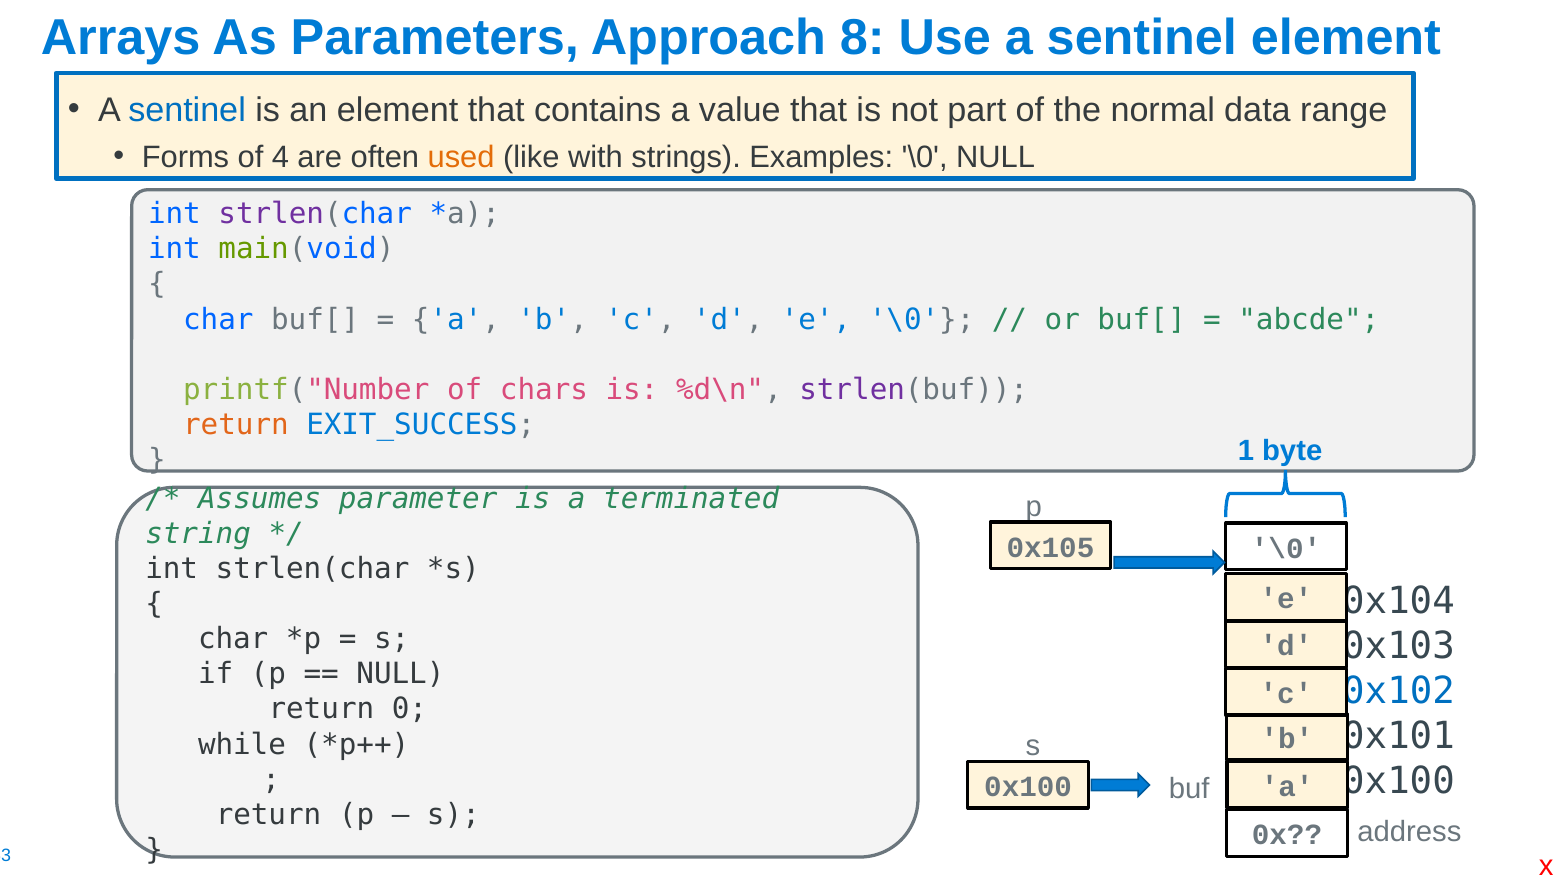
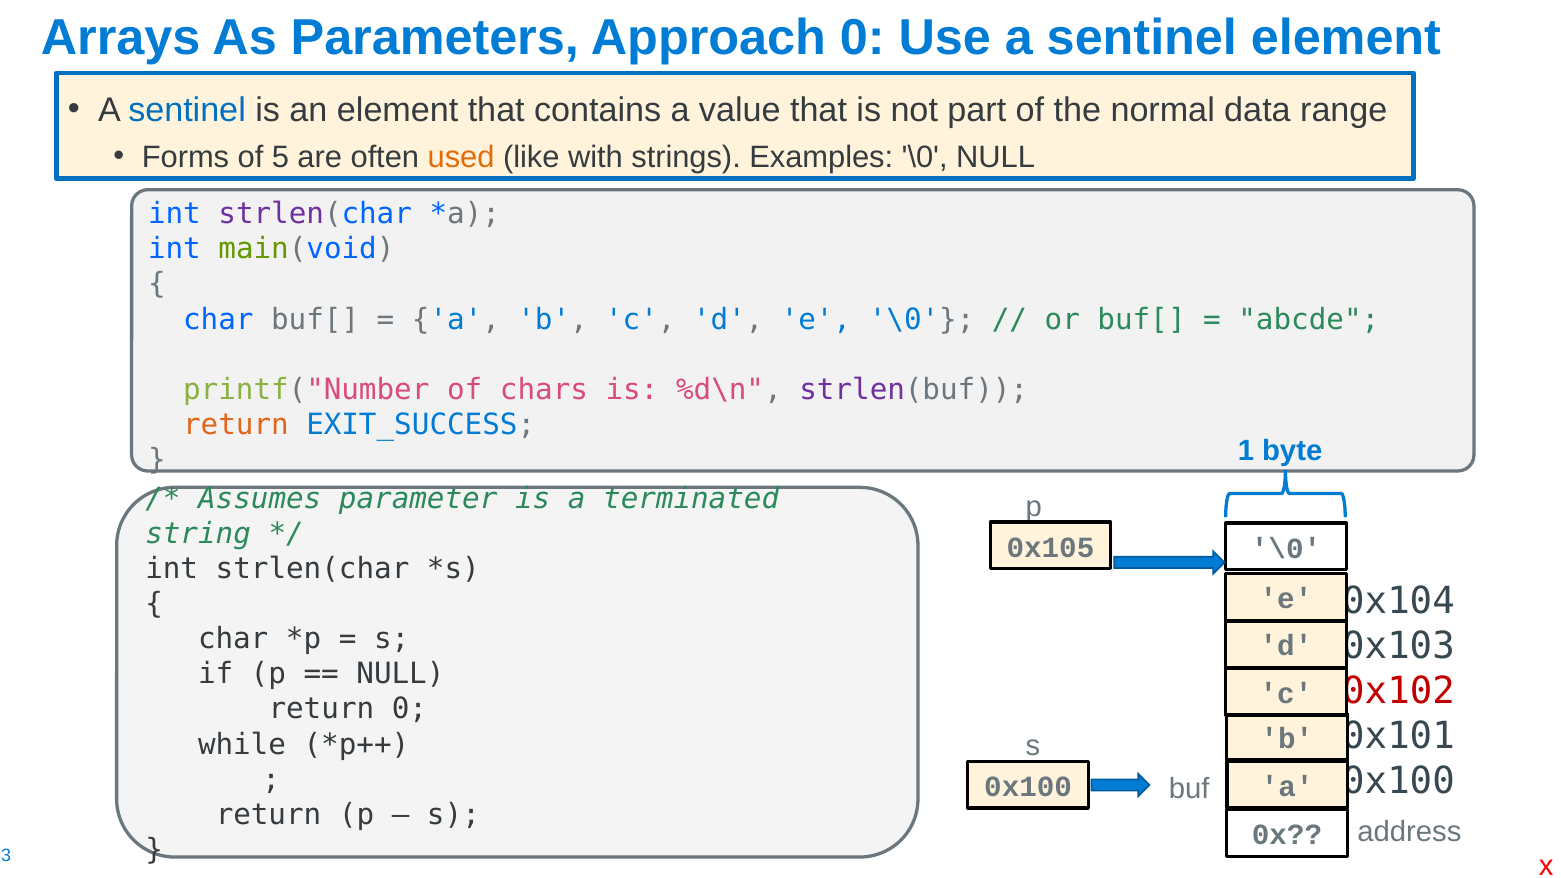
Approach 8: 8 -> 0 (862, 38)
4: 4 -> 5 (281, 157)
0x102 colour: blue -> red (1399, 691)
